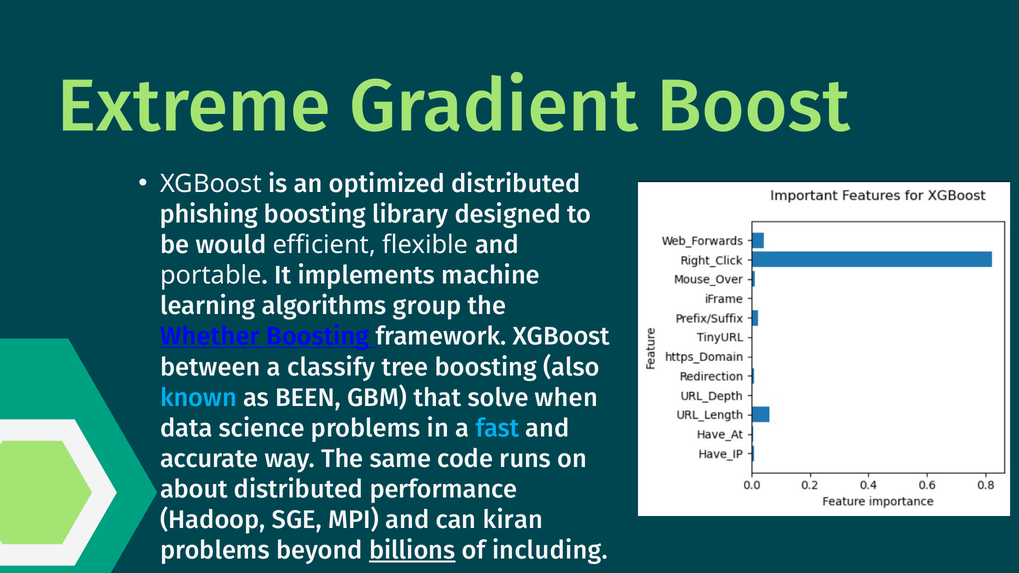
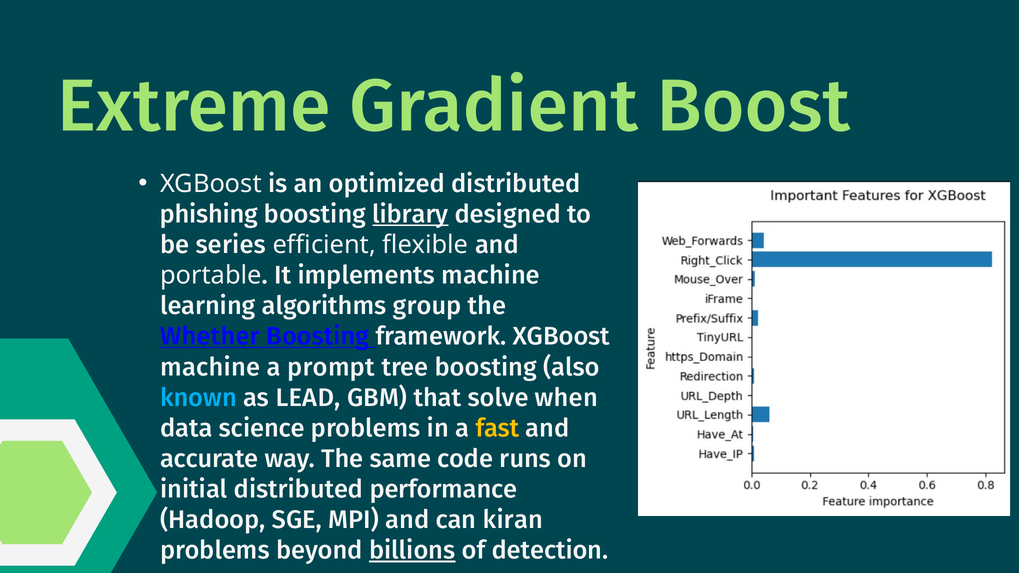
library underline: none -> present (410, 214)
would: would -> series (231, 245)
between: between -> machine (210, 367)
classify: classify -> prompt (331, 367)
BEEN: BEEN -> LEAD (308, 398)
fast colour: light blue -> yellow (497, 428)
about: about -> initial (194, 490)
including: including -> detection (550, 551)
